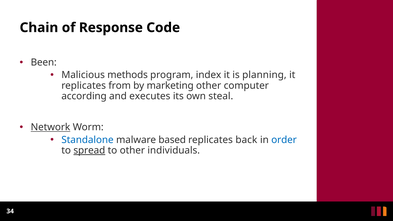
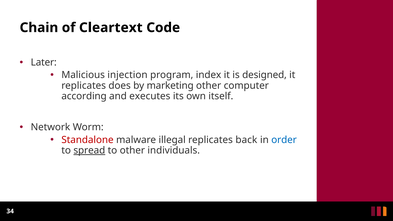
Response: Response -> Cleartext (111, 28)
Been: Been -> Later (44, 62)
methods: methods -> injection (127, 75)
planning: planning -> designed (264, 75)
from: from -> does (120, 86)
steal: steal -> itself (221, 96)
Network underline: present -> none (50, 127)
Standalone colour: blue -> red (87, 140)
based: based -> illegal (172, 140)
